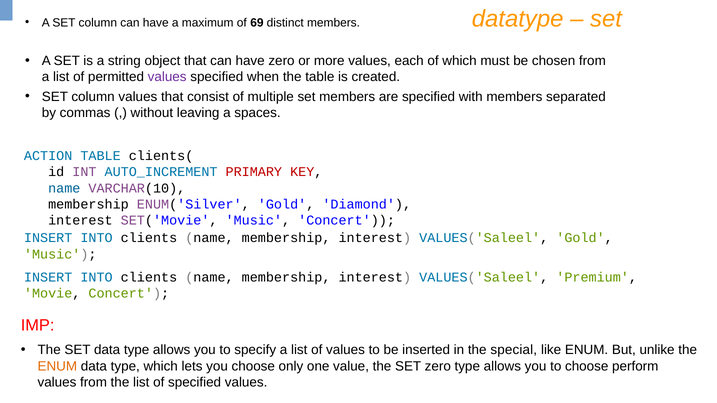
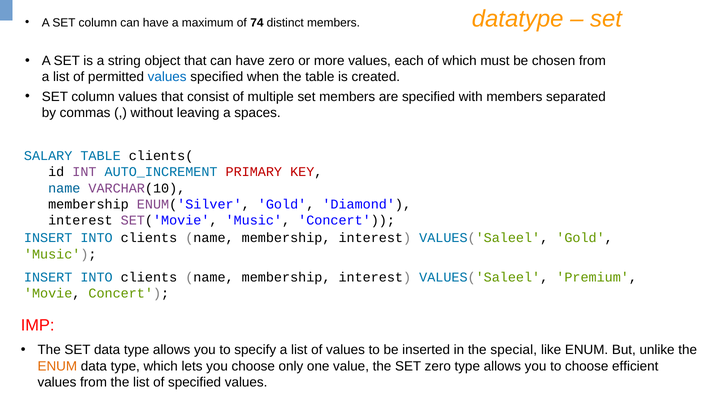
69: 69 -> 74 (257, 23)
values colour: purple -> blue (167, 77)
ACTION: ACTION -> SALARY (48, 156)
perform: perform -> efficient (635, 366)
